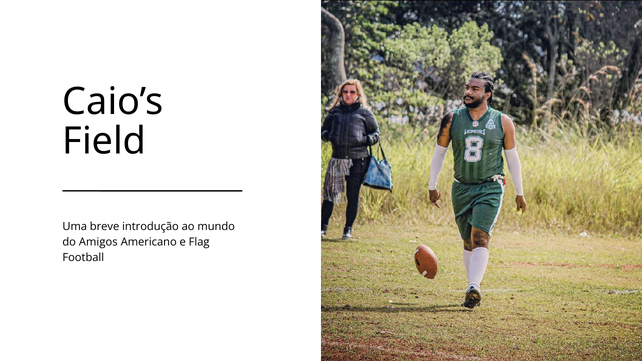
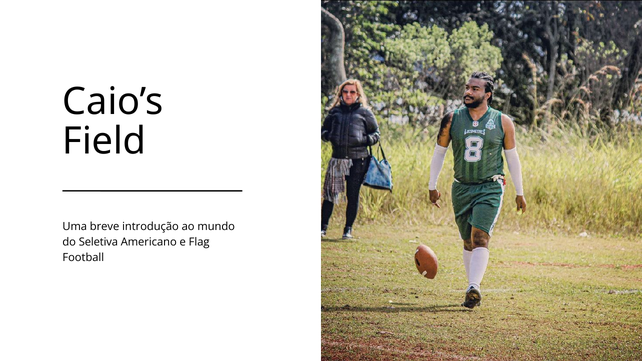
Amigos: Amigos -> Seletiva (98, 242)
